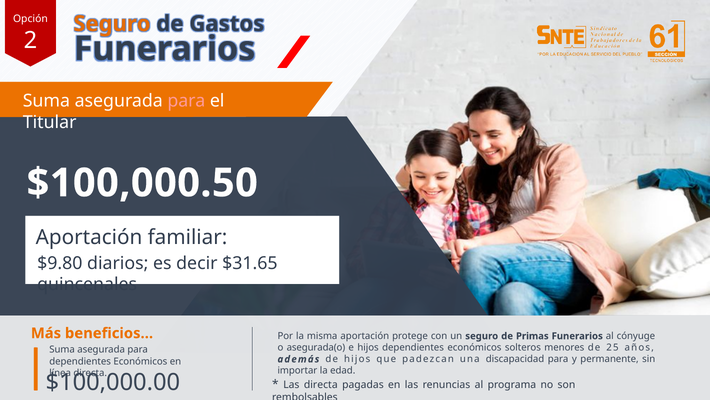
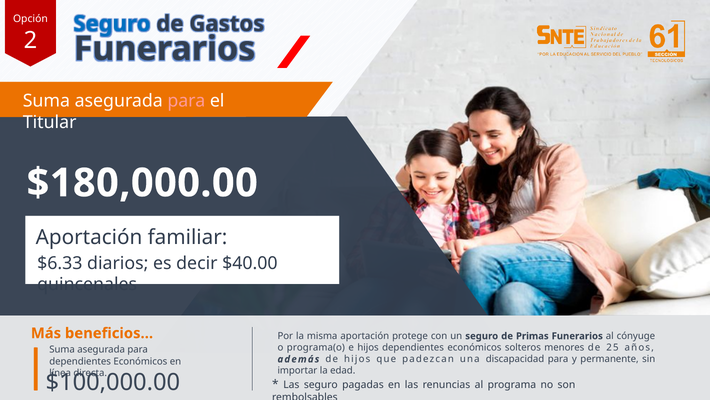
Seguro colour: orange -> blue (112, 24)
$100,000.50: $100,000.50 -> $180,000.00 (142, 183)
$9.80: $9.80 -> $6.33 (60, 263)
$31.65: $31.65 -> $40.00 (250, 263)
asegurada(o: asegurada(o -> programa(o (316, 347)
Las directa: directa -> seguro (321, 384)
